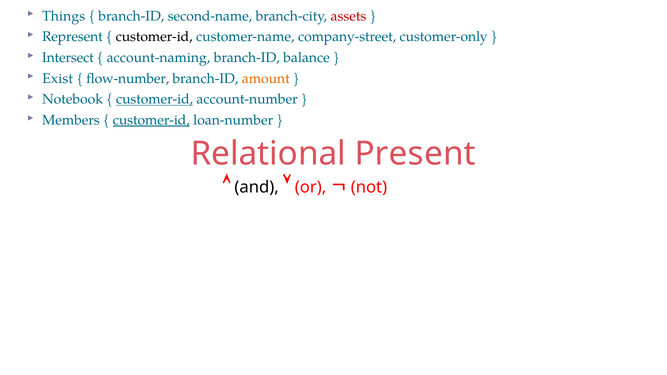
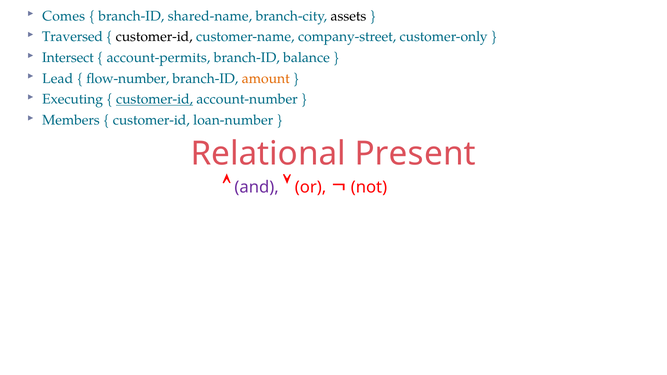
Things: Things -> Comes (64, 16)
second-name: second-name -> shared-name (210, 16)
assets colour: red -> black (348, 16)
Represent: Represent -> Traversed (72, 37)
account-naming: account-naming -> account-permits (158, 58)
Exist: Exist -> Lead (58, 79)
Notebook: Notebook -> Executing (73, 99)
customer-id underline: present -> none (151, 120)
and colour: black -> purple (257, 187)
